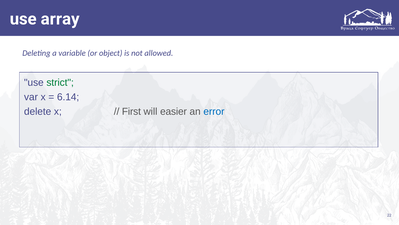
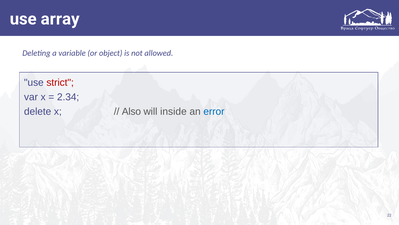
strict colour: green -> red (60, 82)
6.14: 6.14 -> 2.34 (68, 97)
First: First -> Also (131, 111)
easier: easier -> inside (173, 111)
